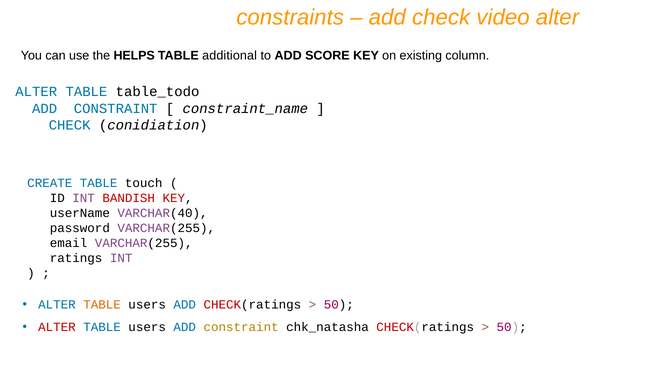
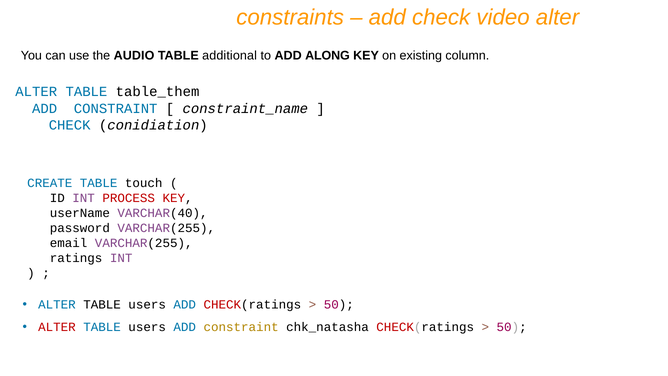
HELPS: HELPS -> AUDIO (134, 56)
SCORE: SCORE -> ALONG (327, 56)
table_todo: table_todo -> table_them (158, 92)
BANDISH: BANDISH -> PROCESS (129, 198)
TABLE colour: orange -> black (102, 304)
